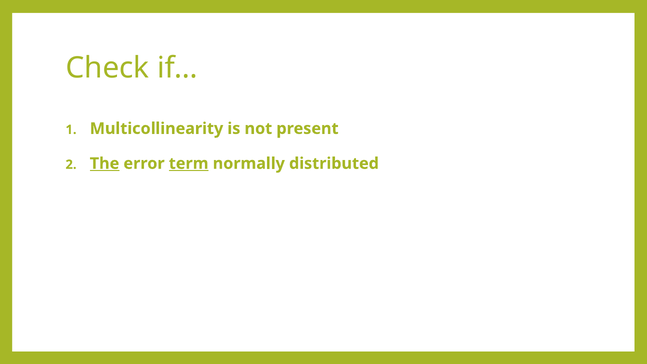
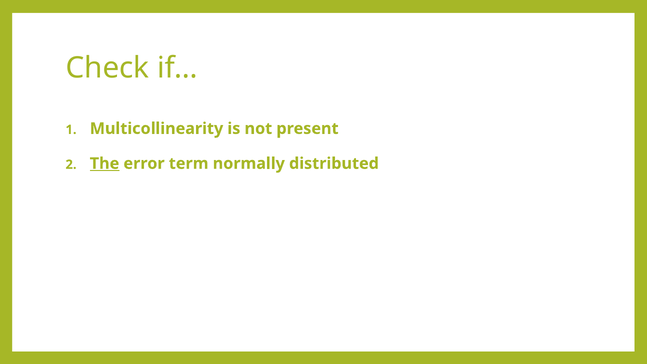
term underline: present -> none (189, 163)
